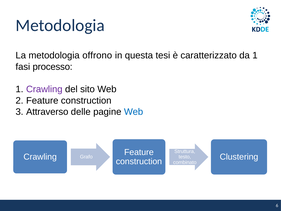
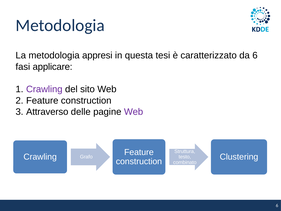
offrono: offrono -> appresi (97, 55)
da 1: 1 -> 6 (255, 55)
processo: processo -> applicare (53, 67)
Web colour: blue -> purple (134, 112)
